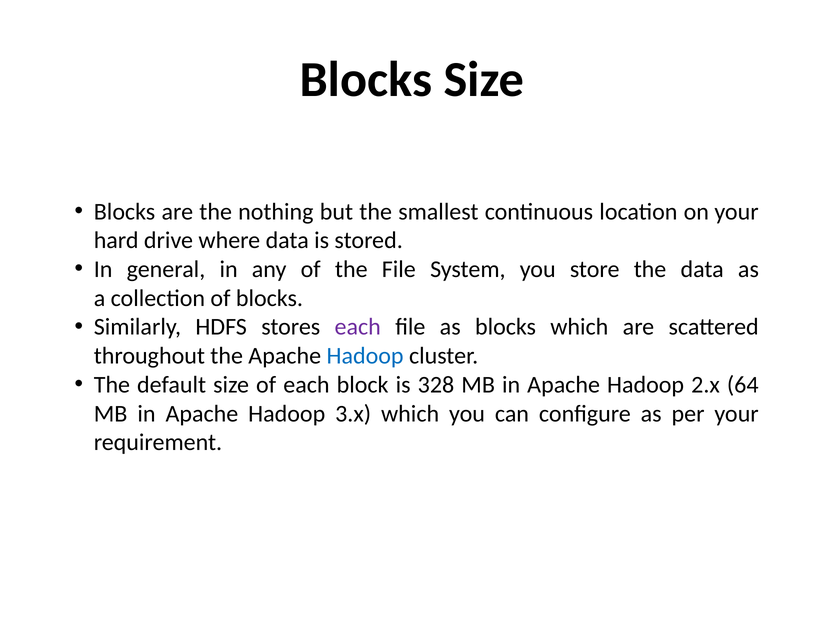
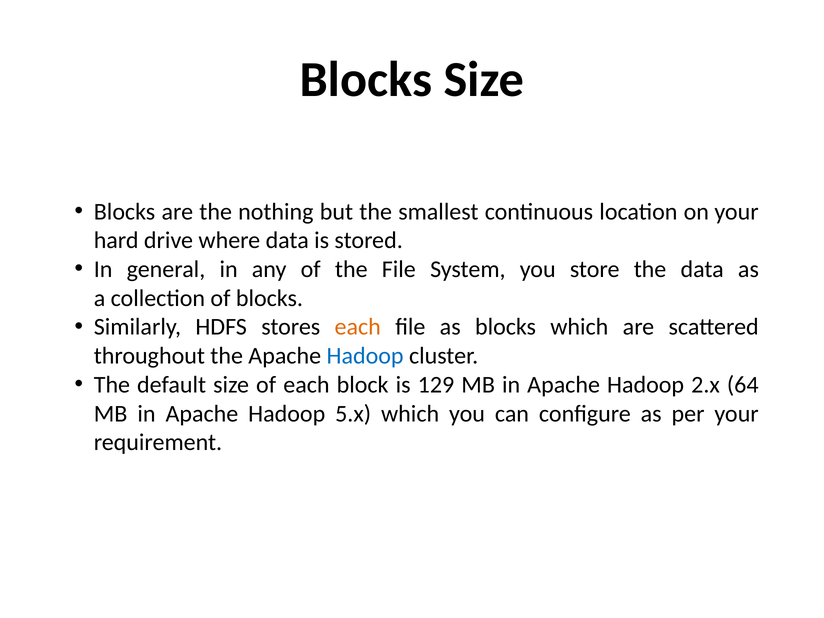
each colour: purple -> orange (358, 327)
328: 328 -> 129 (436, 385)
3.x: 3.x -> 5.x (353, 414)
